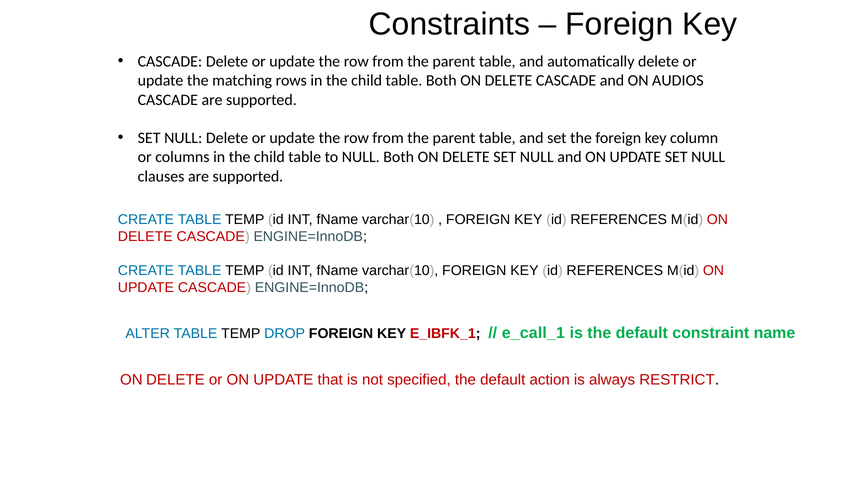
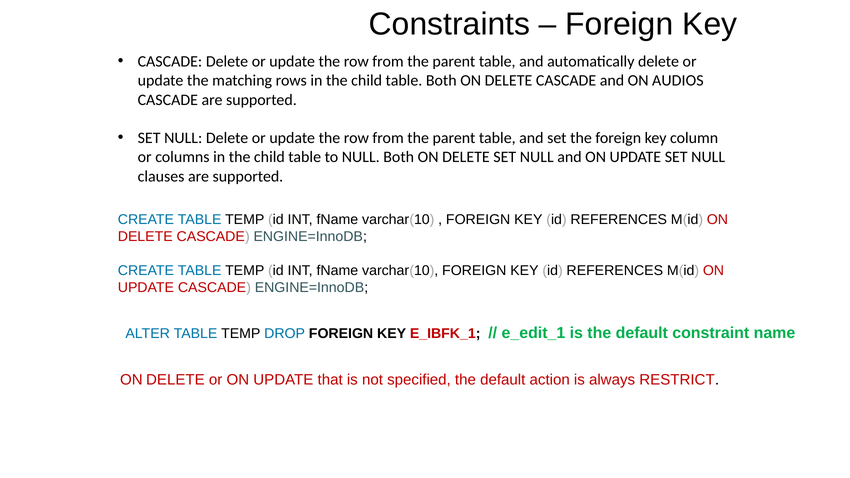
e_call_1: e_call_1 -> e_edit_1 (533, 333)
